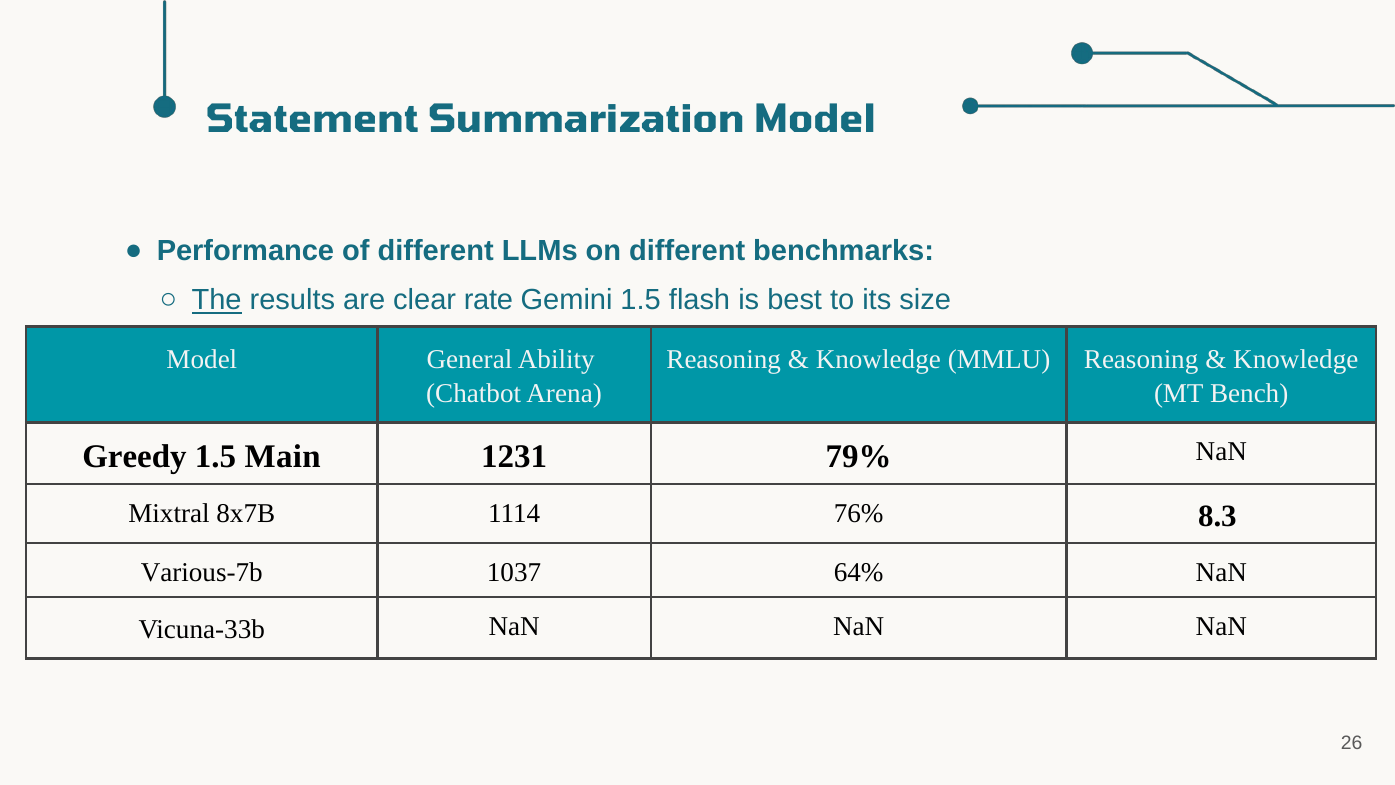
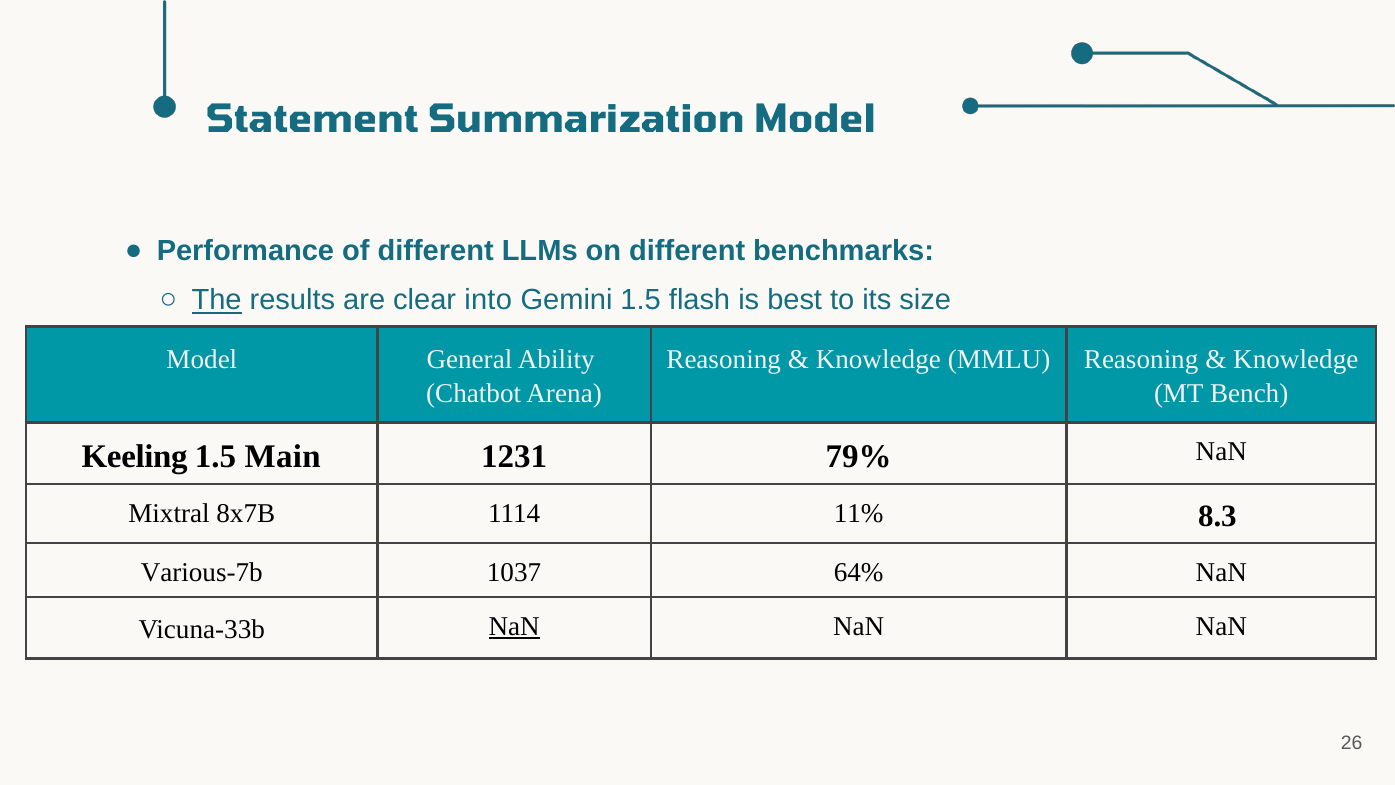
rate: rate -> into (488, 300)
Greedy: Greedy -> Keeling (135, 456)
76%: 76% -> 11% (859, 513)
NaN underline: none -> present (514, 626)
